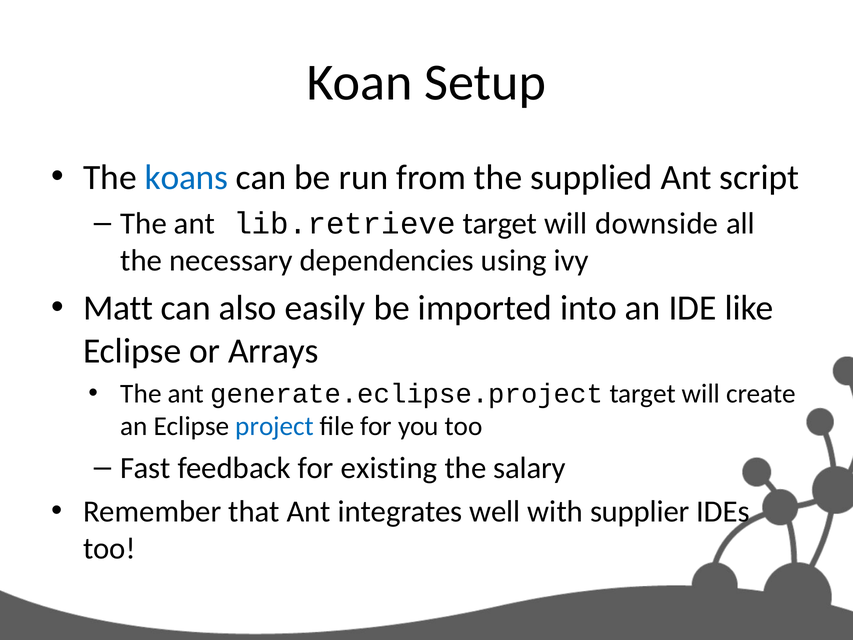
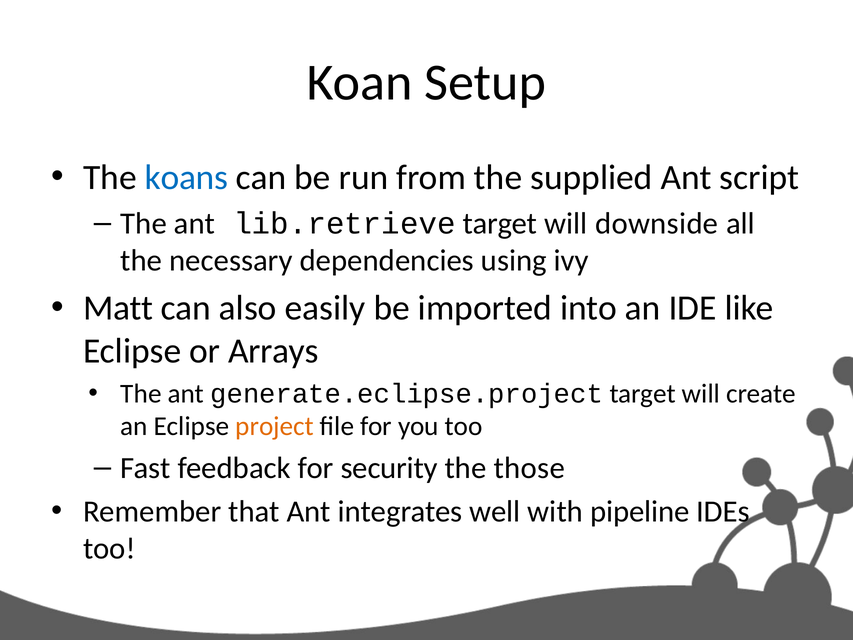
project colour: blue -> orange (275, 426)
existing: existing -> security (389, 468)
salary: salary -> those (529, 468)
supplier: supplier -> pipeline (640, 512)
